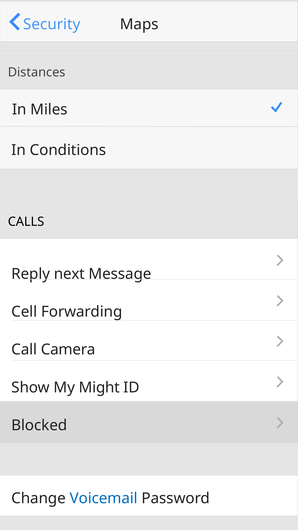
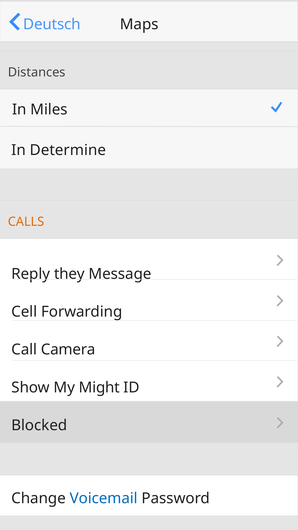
Security: Security -> Deutsch (52, 24)
Conditions: Conditions -> Determine (68, 150)
CALLS colour: black -> orange (26, 222)
next: next -> they (69, 274)
